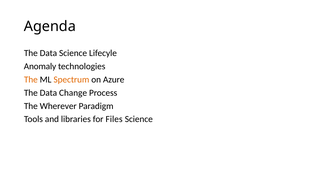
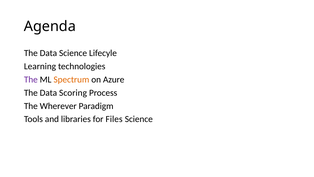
Anomaly: Anomaly -> Learning (40, 66)
The colour: orange -> purple (31, 79)
Change: Change -> Scoring (73, 93)
